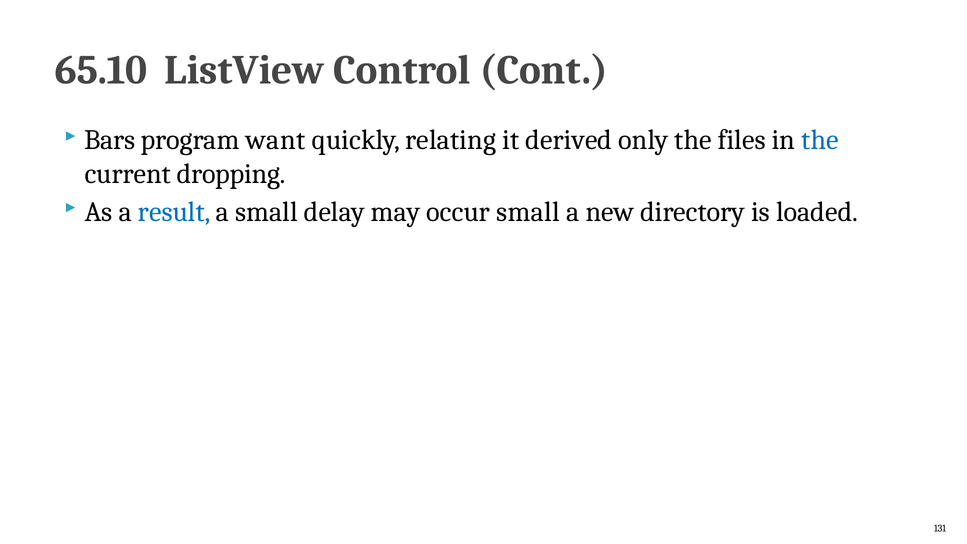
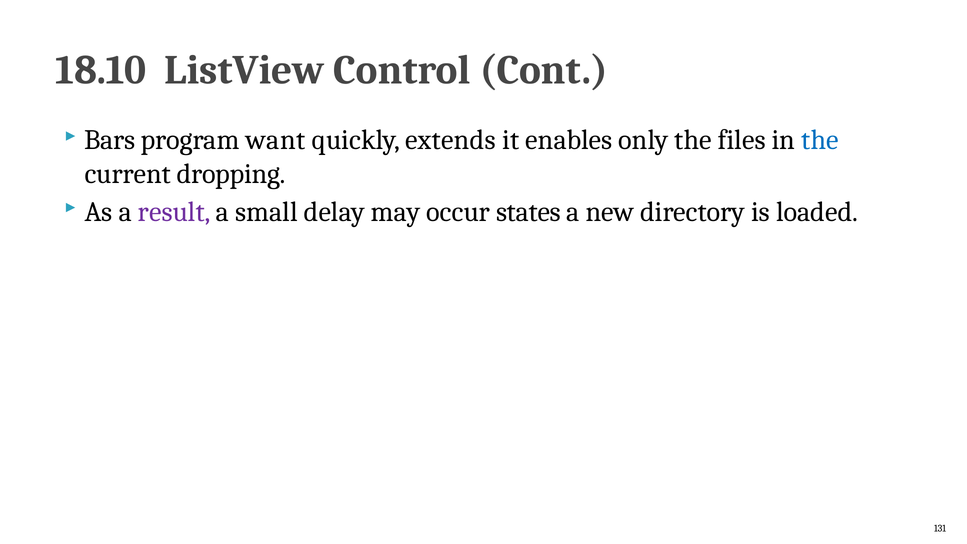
65.10: 65.10 -> 18.10 (101, 70)
relating: relating -> extends (451, 140)
derived: derived -> enables (569, 140)
result colour: blue -> purple (174, 212)
occur small: small -> states (528, 212)
